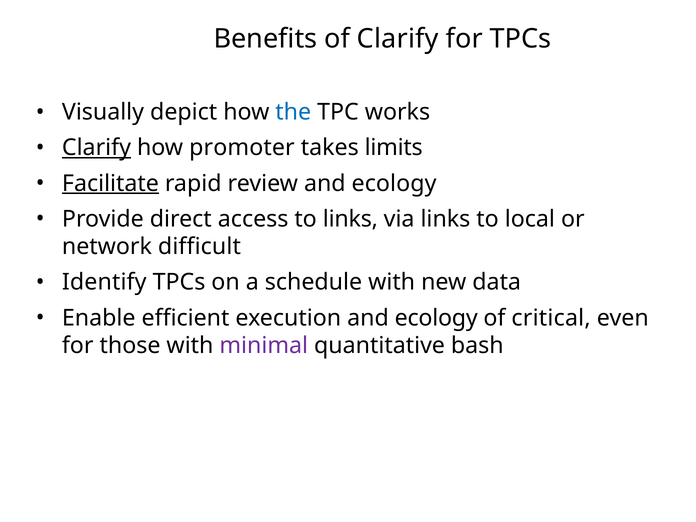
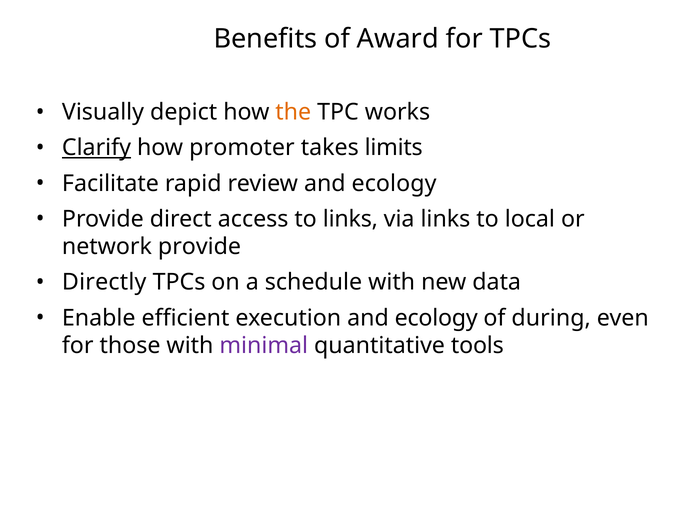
of Clarify: Clarify -> Award (398, 39)
the colour: blue -> orange (293, 112)
Facilitate underline: present -> none (110, 183)
network difficult: difficult -> provide (200, 247)
Identify: Identify -> Directly (104, 282)
critical: critical -> during (551, 318)
bash: bash -> tools (477, 346)
